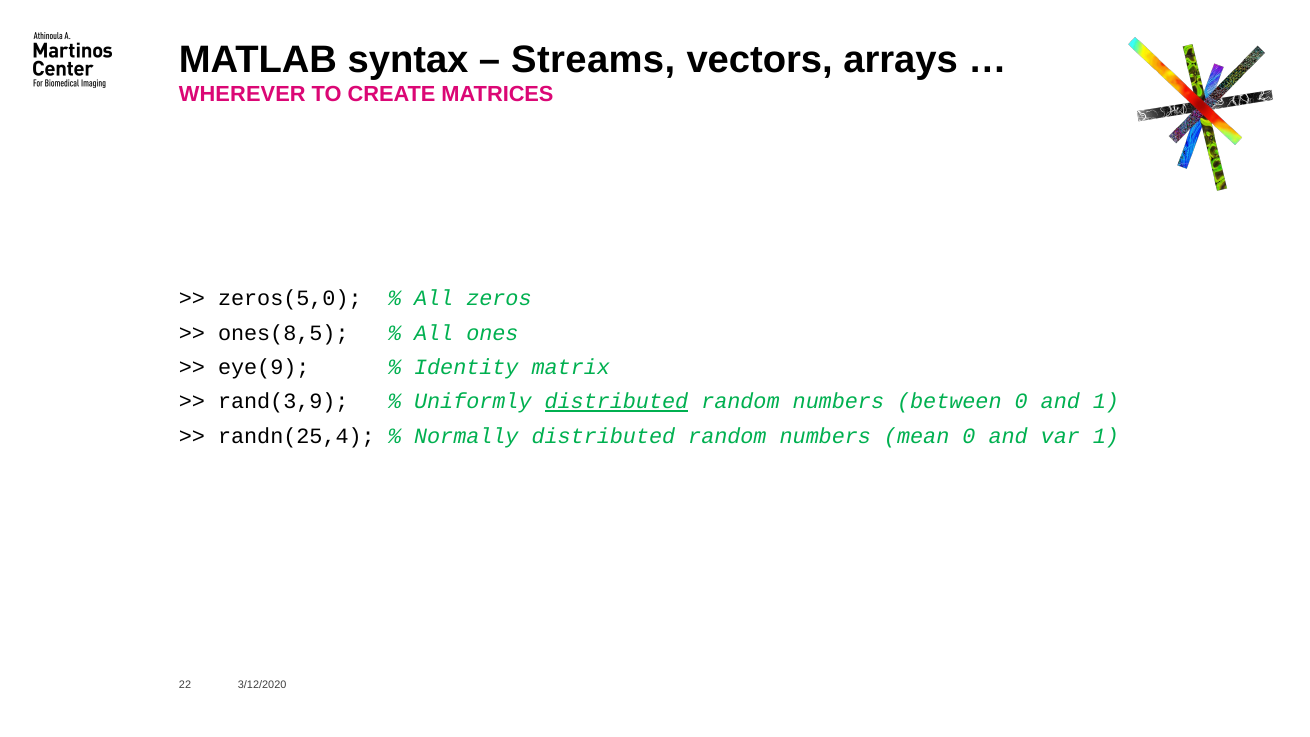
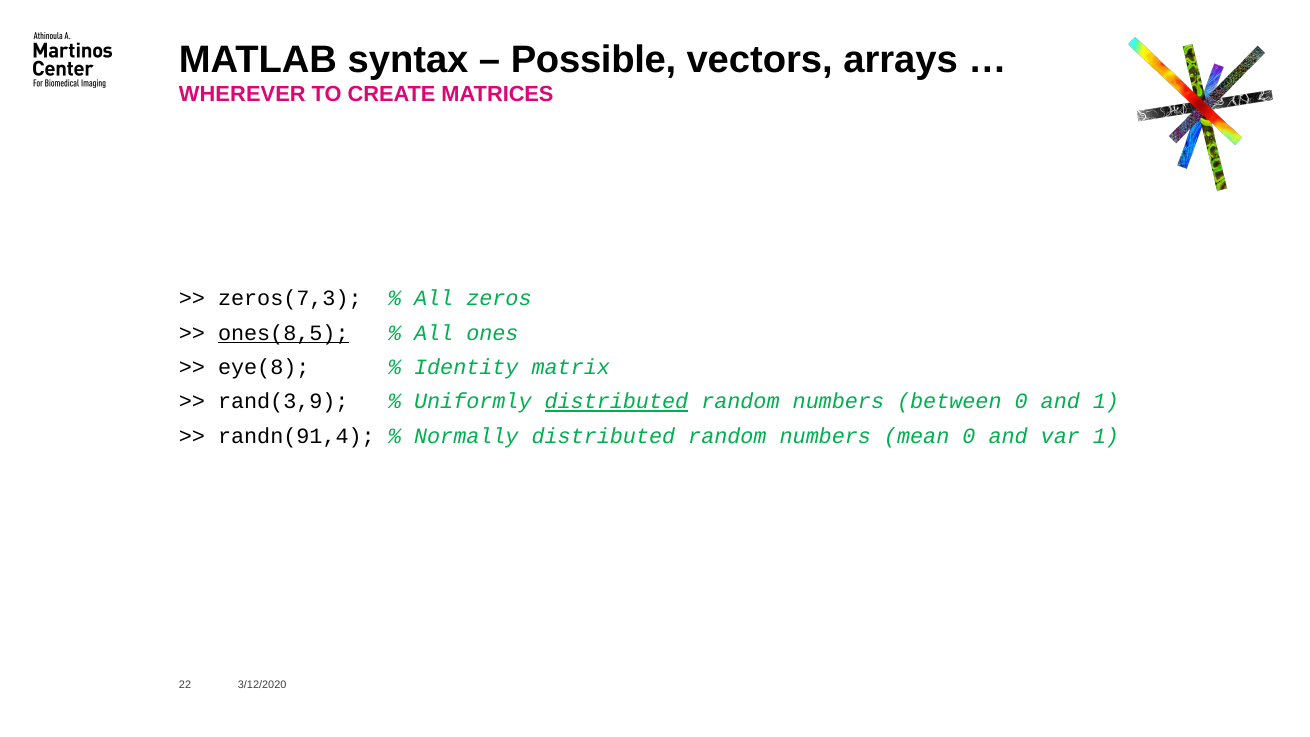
Streams: Streams -> Possible (594, 60)
zeros(5,0: zeros(5,0 -> zeros(7,3 (290, 298)
ones(8,5 underline: none -> present (283, 333)
eye(9: eye(9 -> eye(8 (264, 367)
randn(25,4: randn(25,4 -> randn(91,4 (296, 436)
